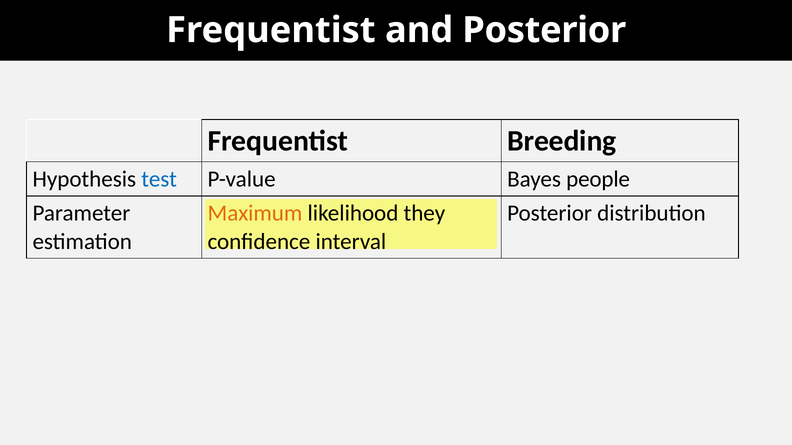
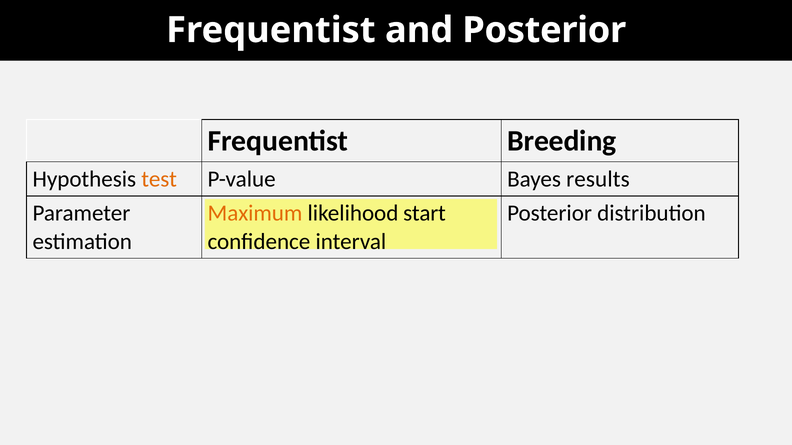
test colour: blue -> orange (159, 179)
people: people -> results (598, 179)
they: they -> start (425, 213)
